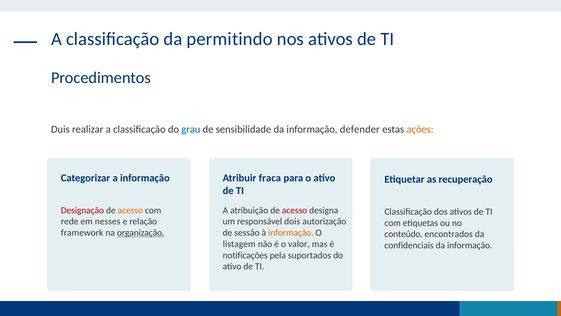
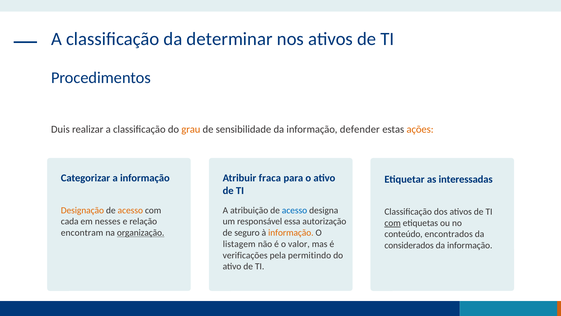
permitindo: permitindo -> determinar (230, 39)
grau colour: blue -> orange (191, 129)
recuperação: recuperação -> interessadas (466, 179)
Designação colour: red -> orange (82, 210)
acesso colour: red -> blue (295, 210)
rede: rede -> cada (70, 221)
dois: dois -> essa (292, 221)
com underline: none -> present (393, 223)
framework: framework -> encontram (82, 232)
sessão: sessão -> seguro (247, 232)
confidenciais: confidenciais -> considerados (409, 245)
notificações: notificações -> verificações (245, 255)
suportados: suportados -> permitindo (310, 255)
